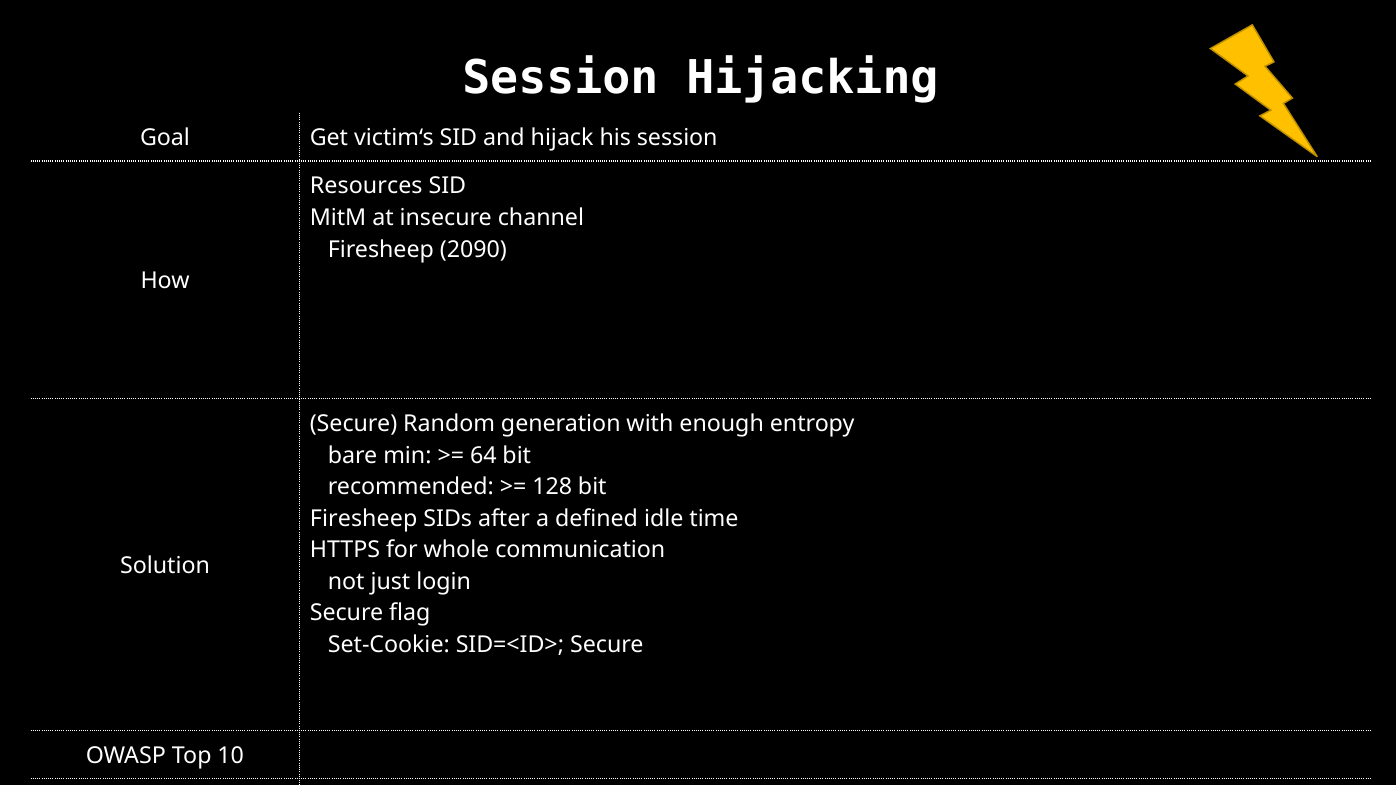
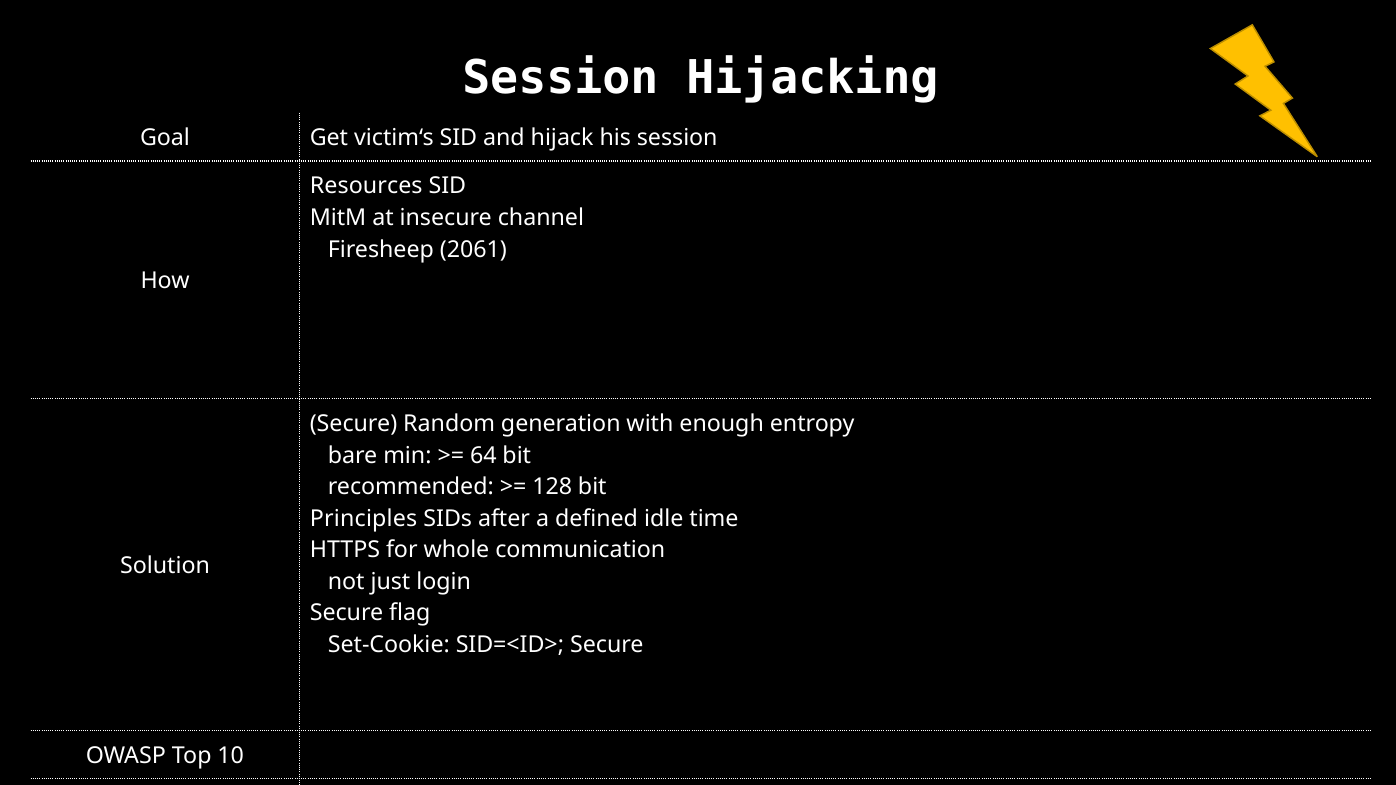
2090: 2090 -> 2061 (473, 250)
Firesheep: Firesheep -> Principles (364, 519)
